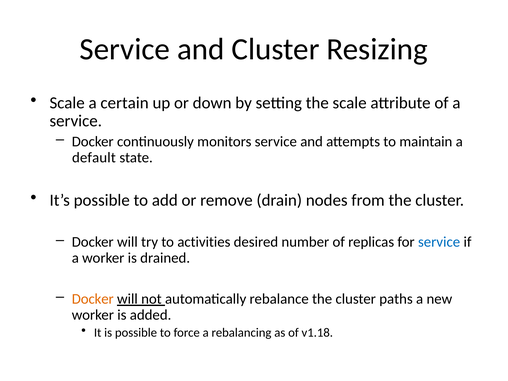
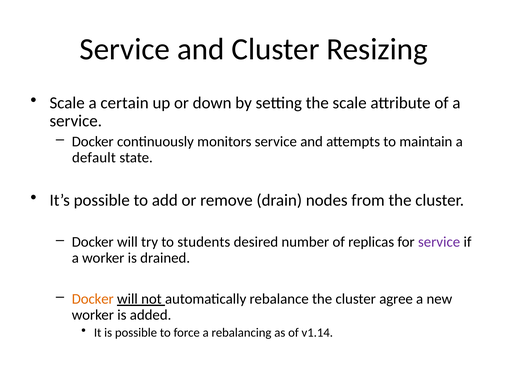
activities: activities -> students (204, 242)
service colour: blue -> purple (439, 242)
paths: paths -> agree (396, 299)
v1.18: v1.18 -> v1.14 (317, 333)
